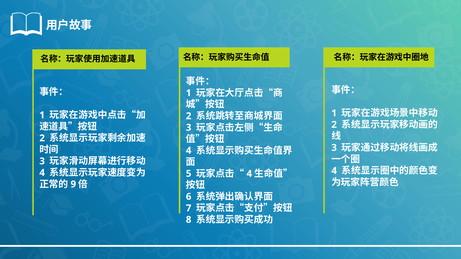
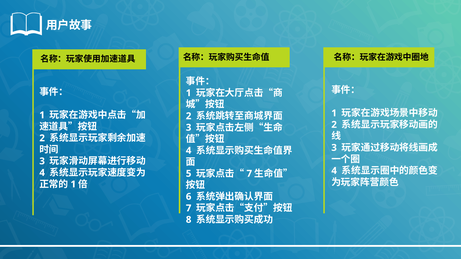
4: 4 -> 7 (249, 174)
9: 9 -> 1 (73, 184)
